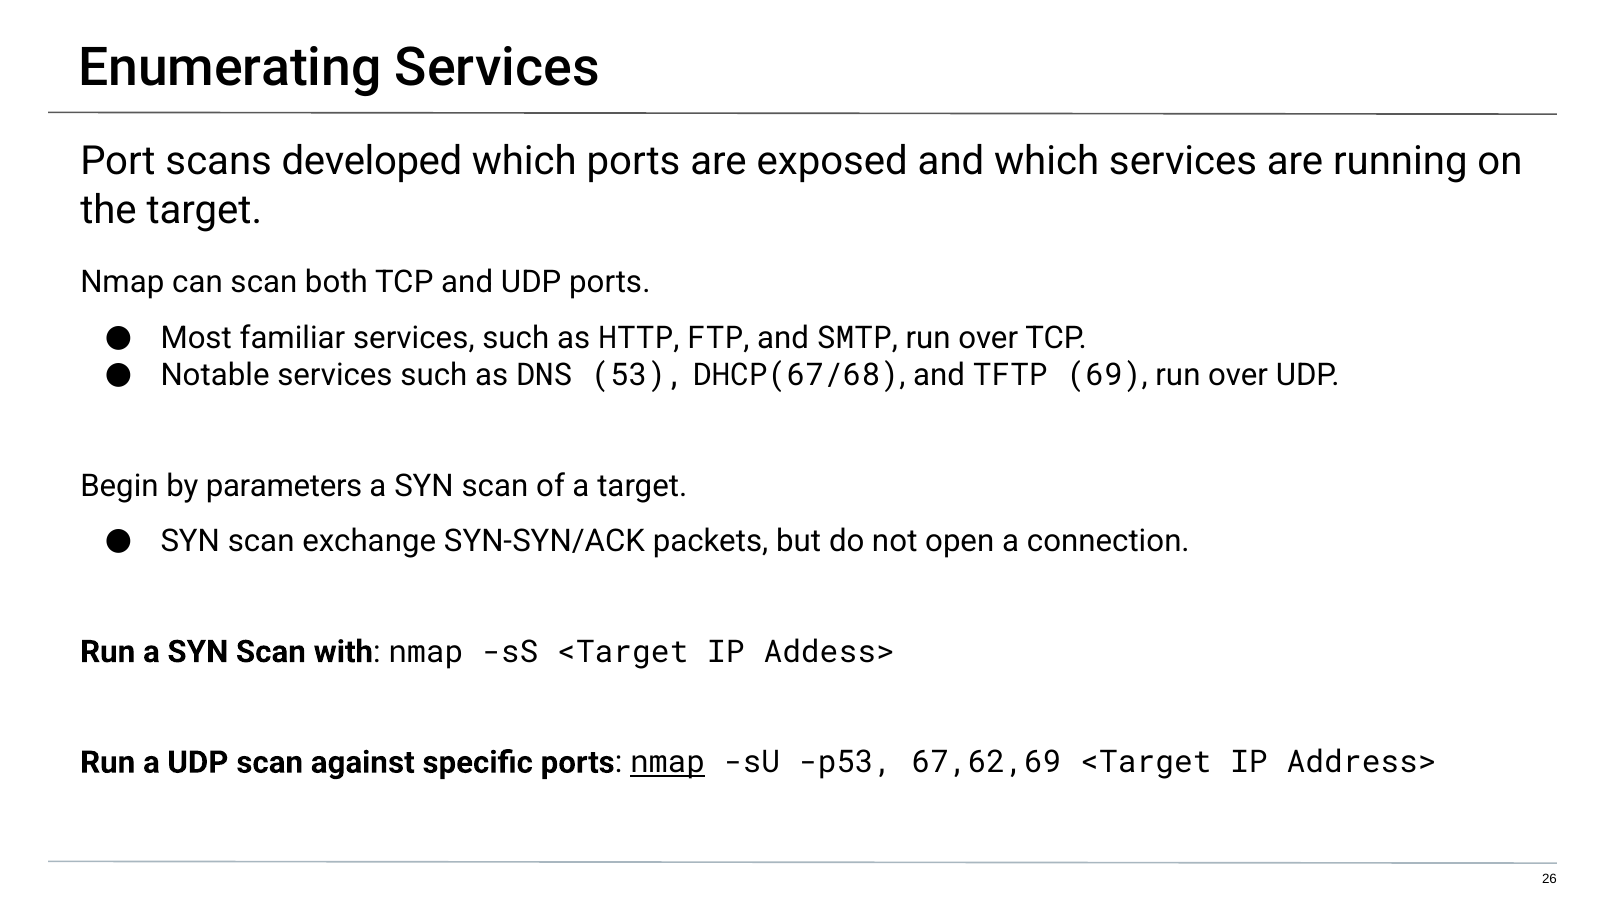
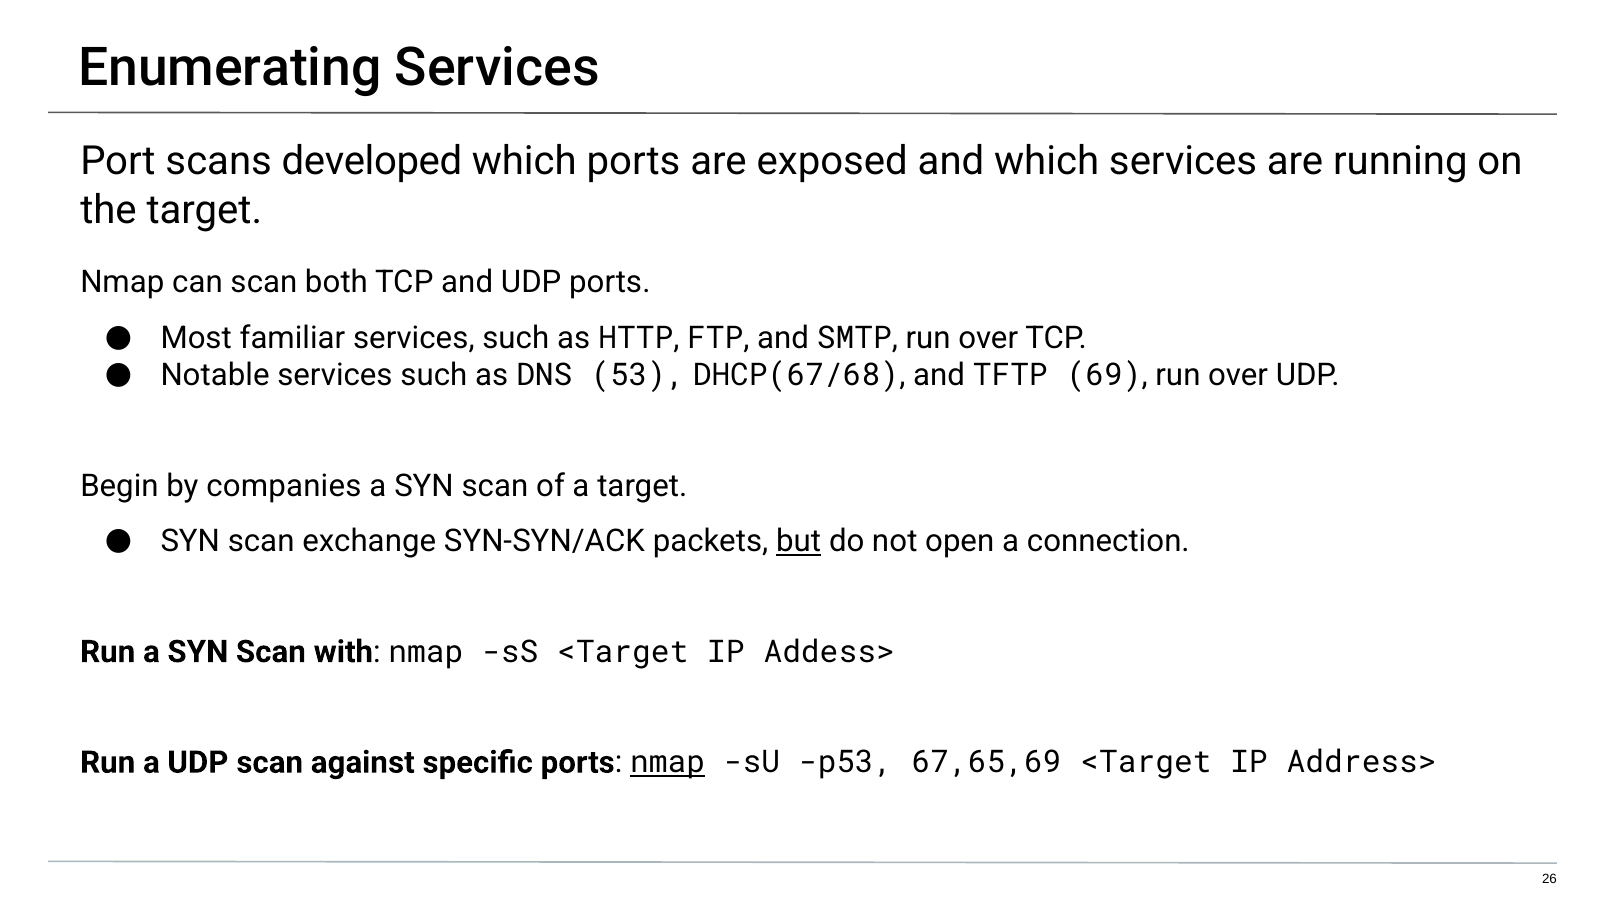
parameters: parameters -> companies (284, 486)
but underline: none -> present (799, 541)
67,62,69: 67,62,69 -> 67,65,69 (987, 762)
